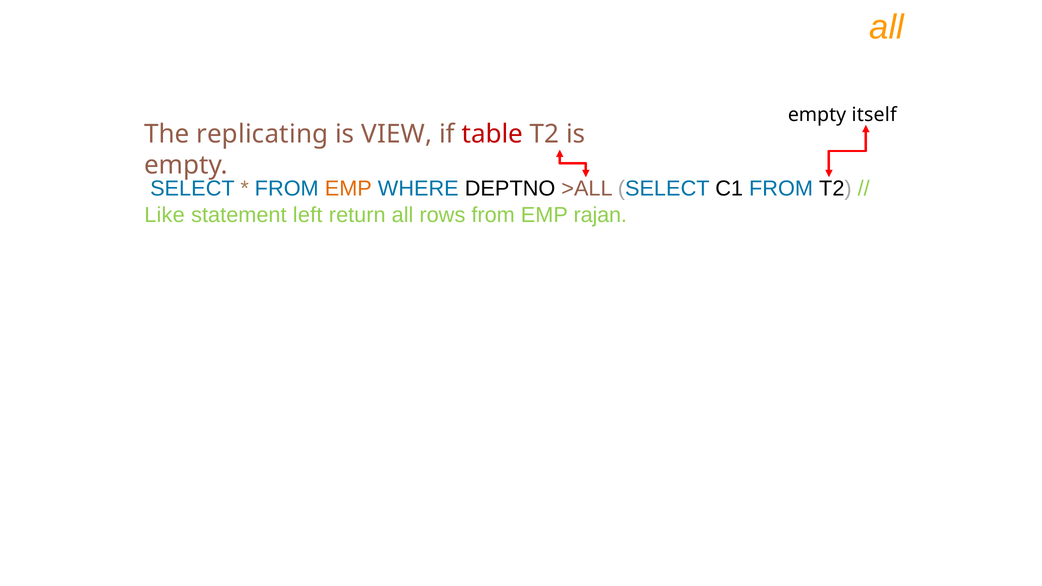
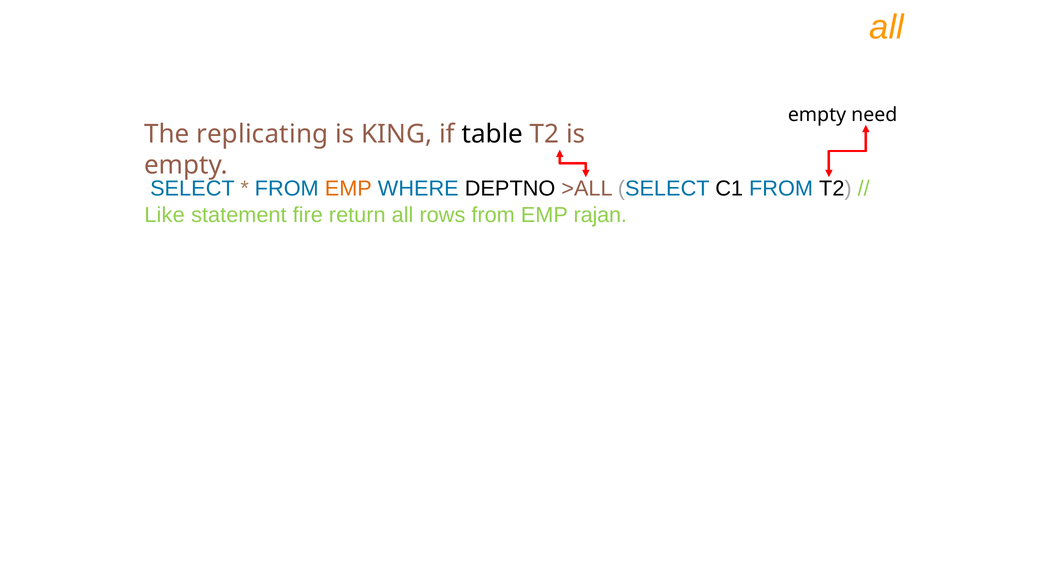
itself: itself -> need (874, 115)
VIEW: VIEW -> KING (397, 134)
table colour: red -> black (492, 134)
left: left -> fire (308, 215)
